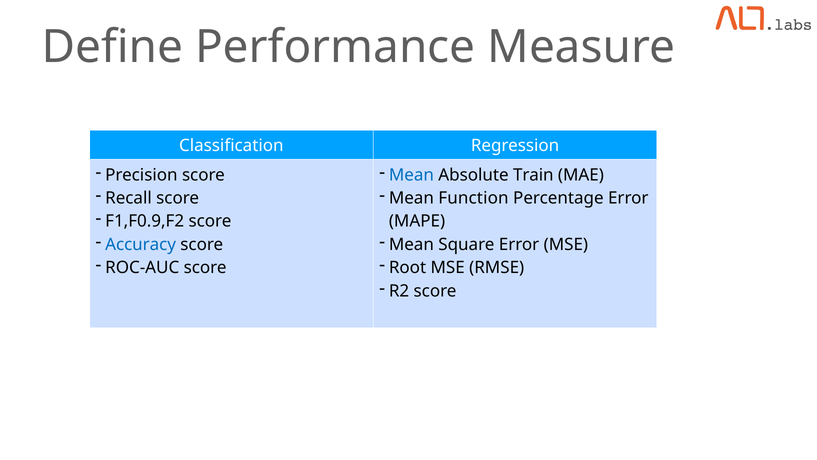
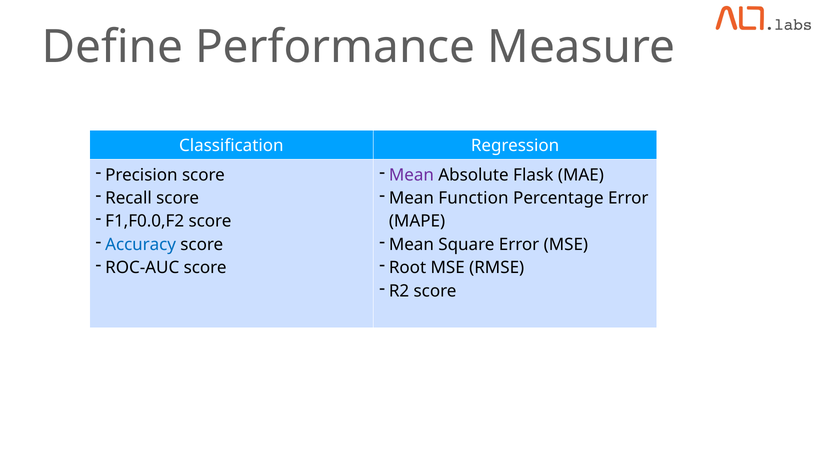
Mean colour: blue -> purple (411, 175)
Train: Train -> Flask (533, 175)
F1,F0.9,F2: F1,F0.9,F2 -> F1,F0.0,F2 (145, 221)
